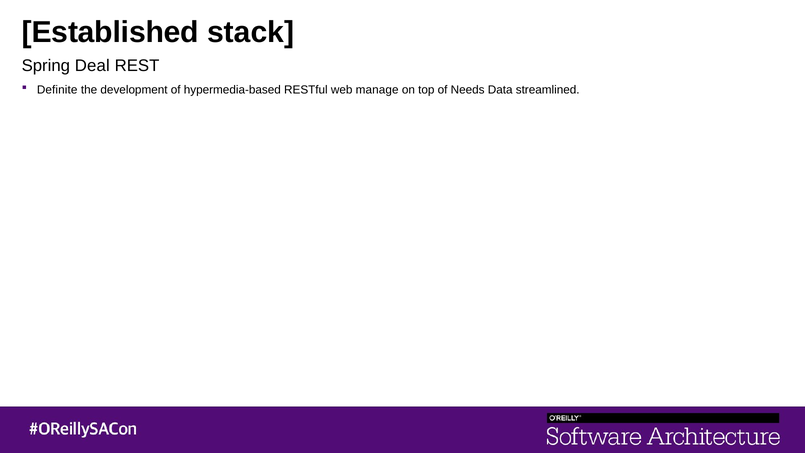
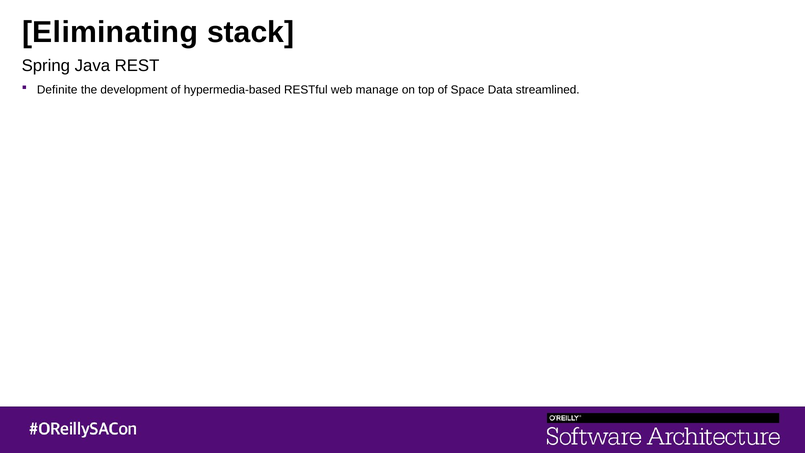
Established: Established -> Eliminating (110, 33)
Deal: Deal -> Java (92, 66)
Needs: Needs -> Space (468, 90)
